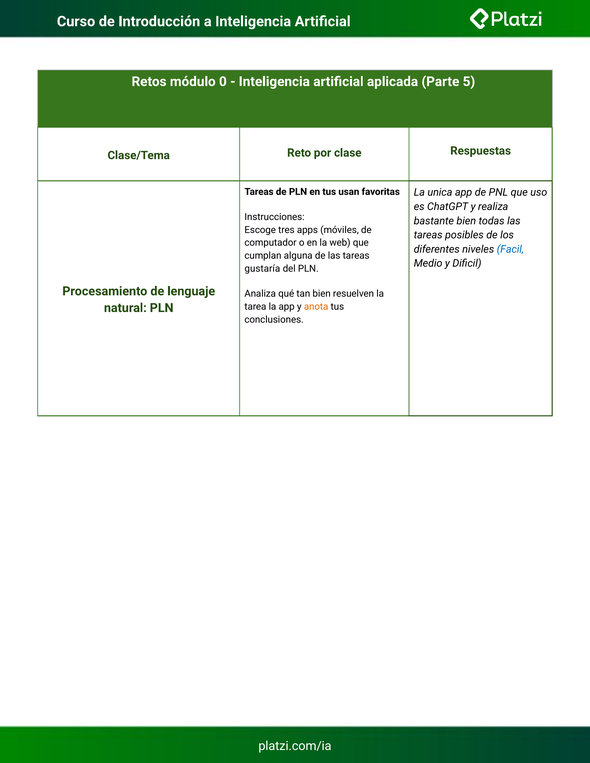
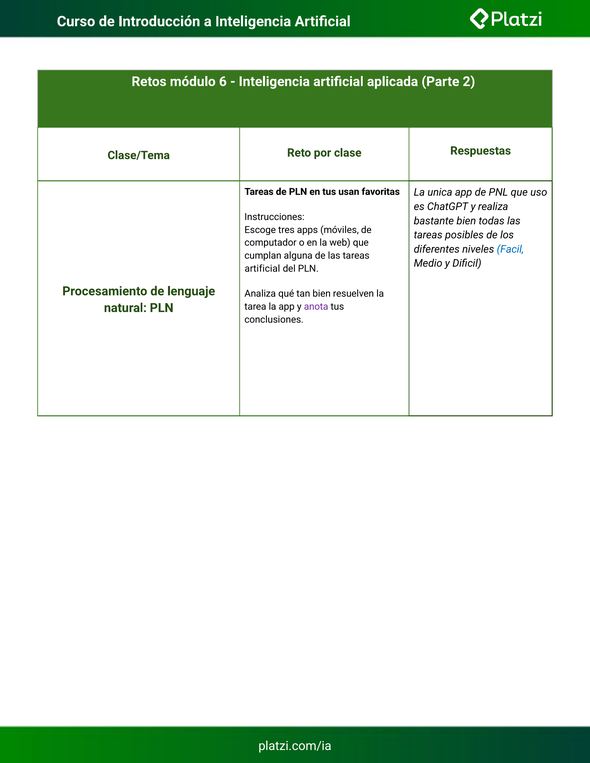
0: 0 -> 6 (223, 82)
5: 5 -> 2 (469, 82)
gustaría: gustaría -> artificial (262, 269)
anota colour: orange -> purple (316, 307)
